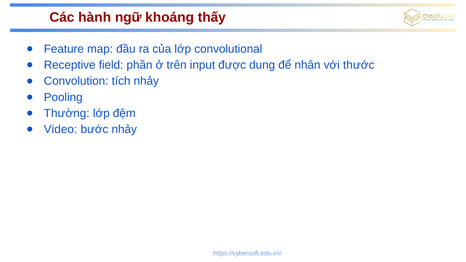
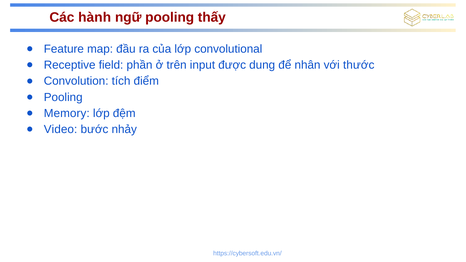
ngữ khoáng: khoáng -> pooling (170, 18)
tích nhảy: nhảy -> điểm (146, 81)
Thường: Thường -> Memory (67, 113)
